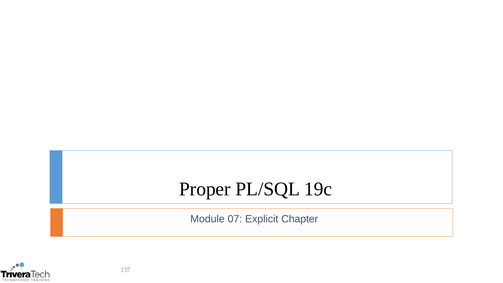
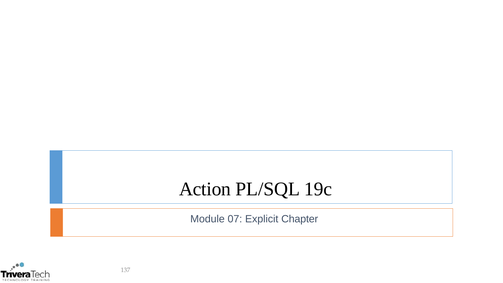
Proper: Proper -> Action (205, 189)
